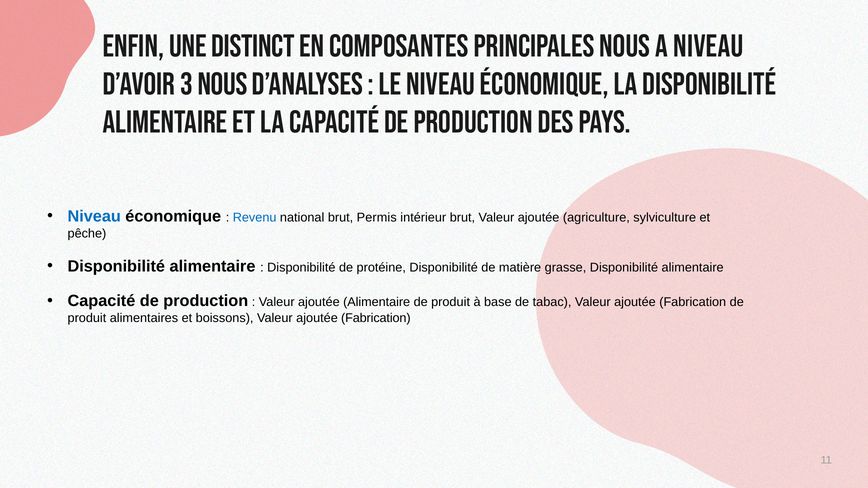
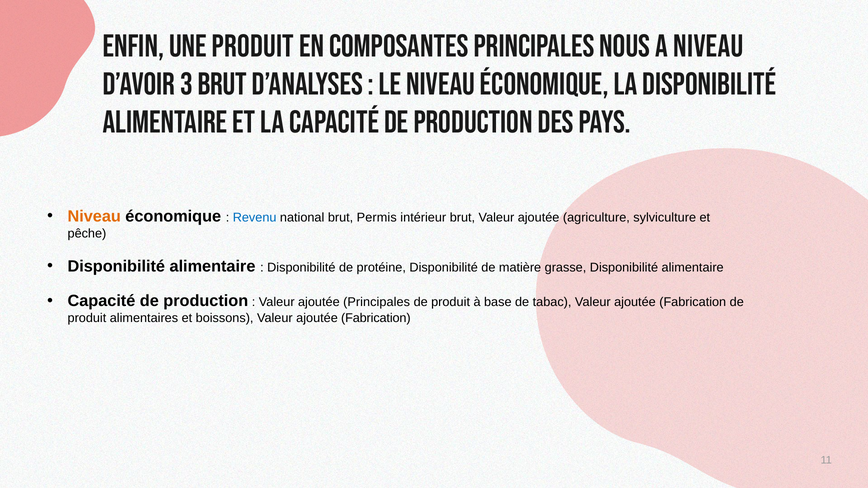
une distinct: distinct -> produit (253, 47)
3 nous: nous -> brut (222, 84)
Niveau colour: blue -> orange (94, 217)
ajoutée Alimentaire: Alimentaire -> Principales (377, 302)
